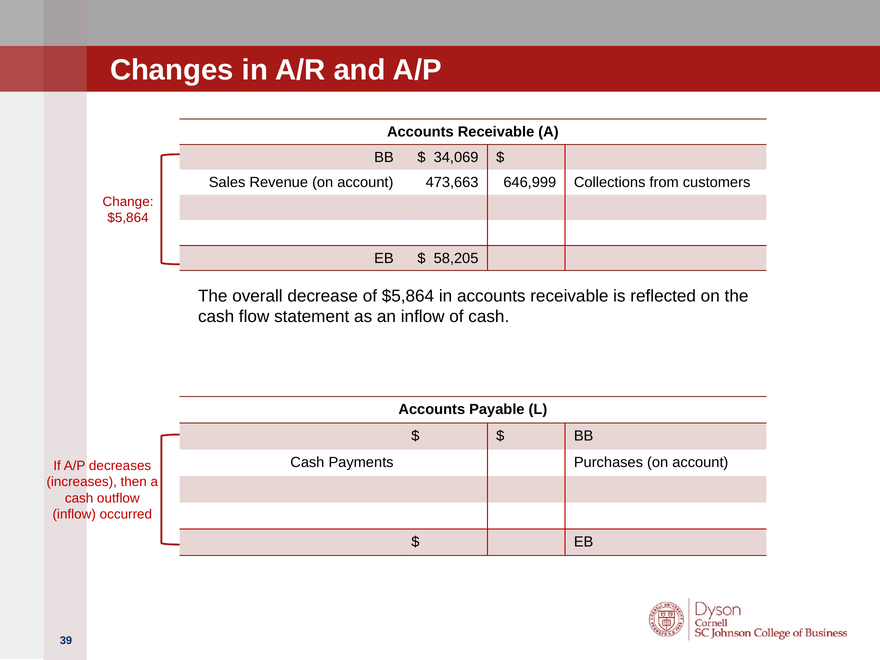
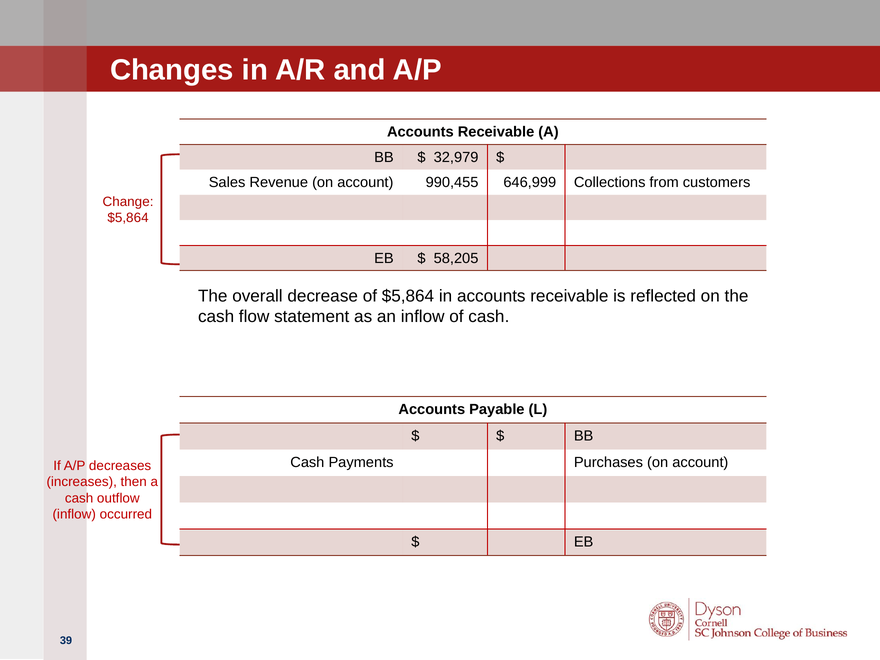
34,069: 34,069 -> 32,979 (456, 157)
473,663: 473,663 -> 990,455 (452, 182)
